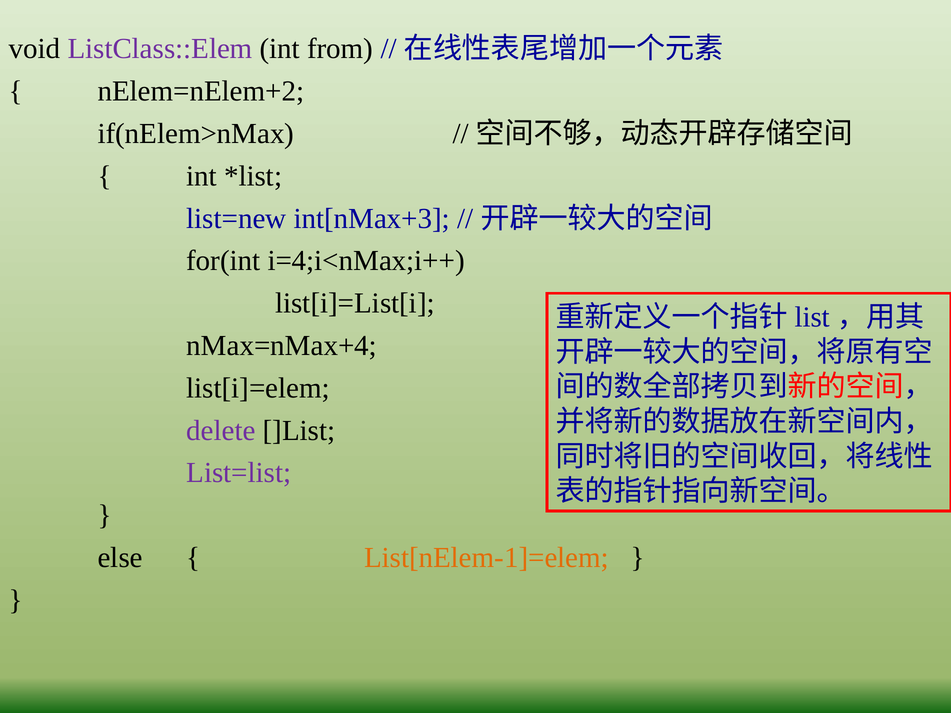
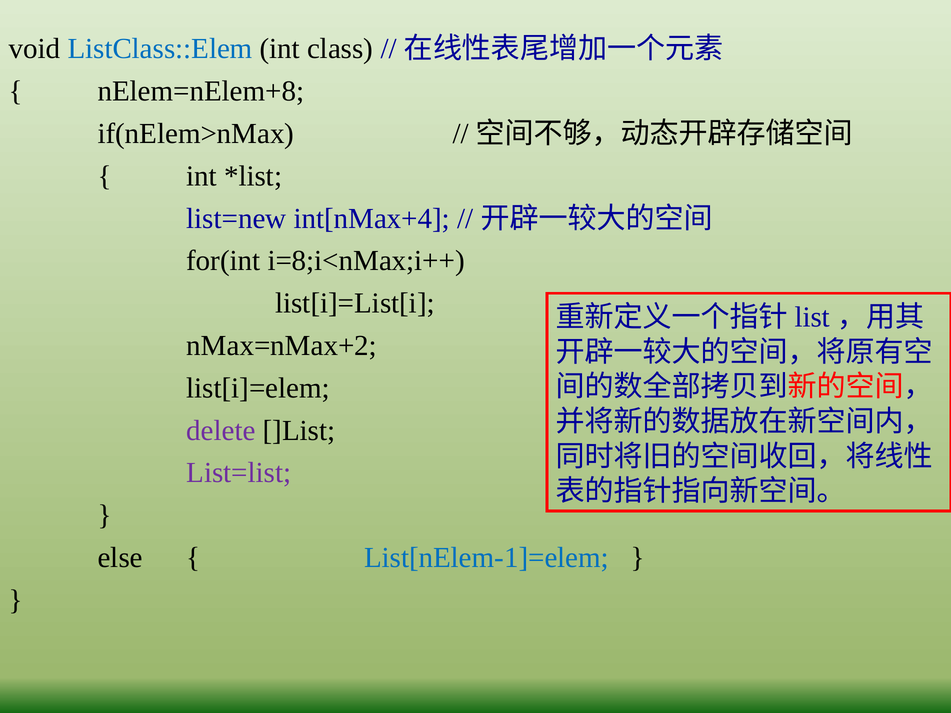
ListClass::Elem colour: purple -> blue (160, 49)
from: from -> class (340, 49)
nElem=nElem+2: nElem=nElem+2 -> nElem=nElem+8 (201, 91)
int[nMax+3: int[nMax+3 -> int[nMax+4 (372, 219)
i=4;i<nMax;i++: i=4;i<nMax;i++ -> i=8;i<nMax;i++ (366, 261)
nMax=nMax+4: nMax=nMax+4 -> nMax=nMax+2 (282, 346)
List[nElem-1]=elem colour: orange -> blue (486, 558)
